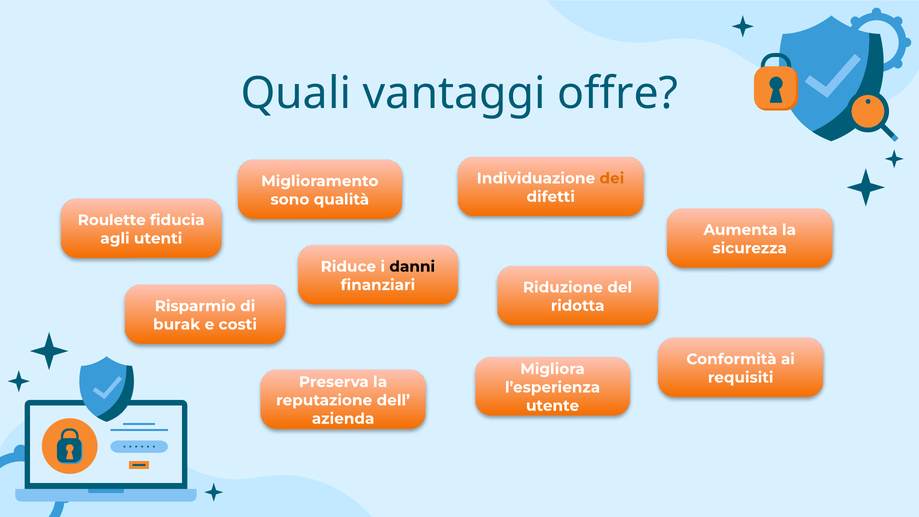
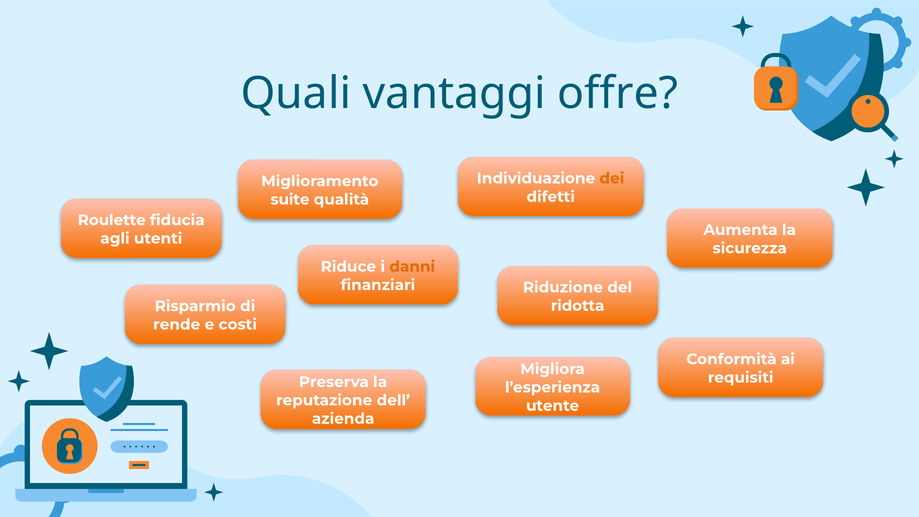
sono: sono -> suite (290, 200)
danni colour: black -> orange (412, 267)
burak: burak -> rende (177, 324)
